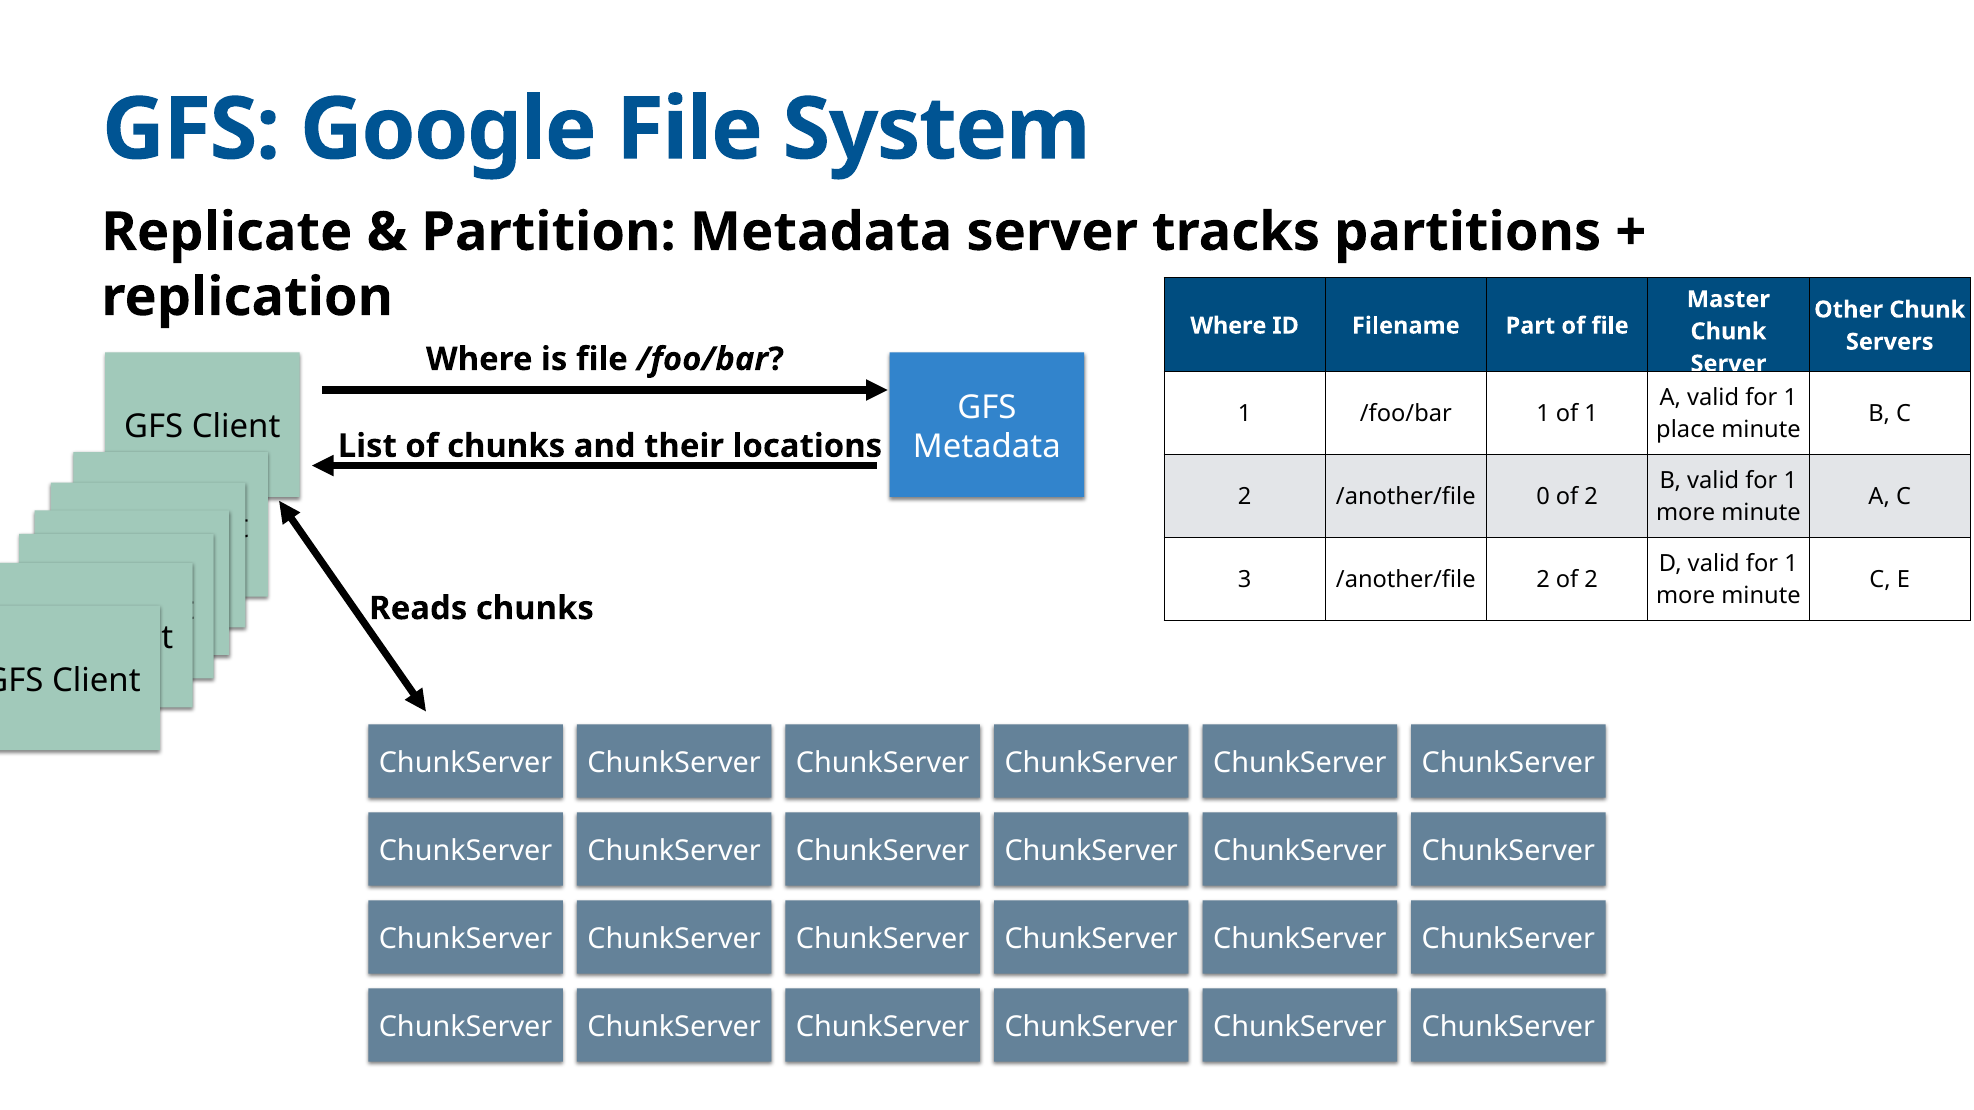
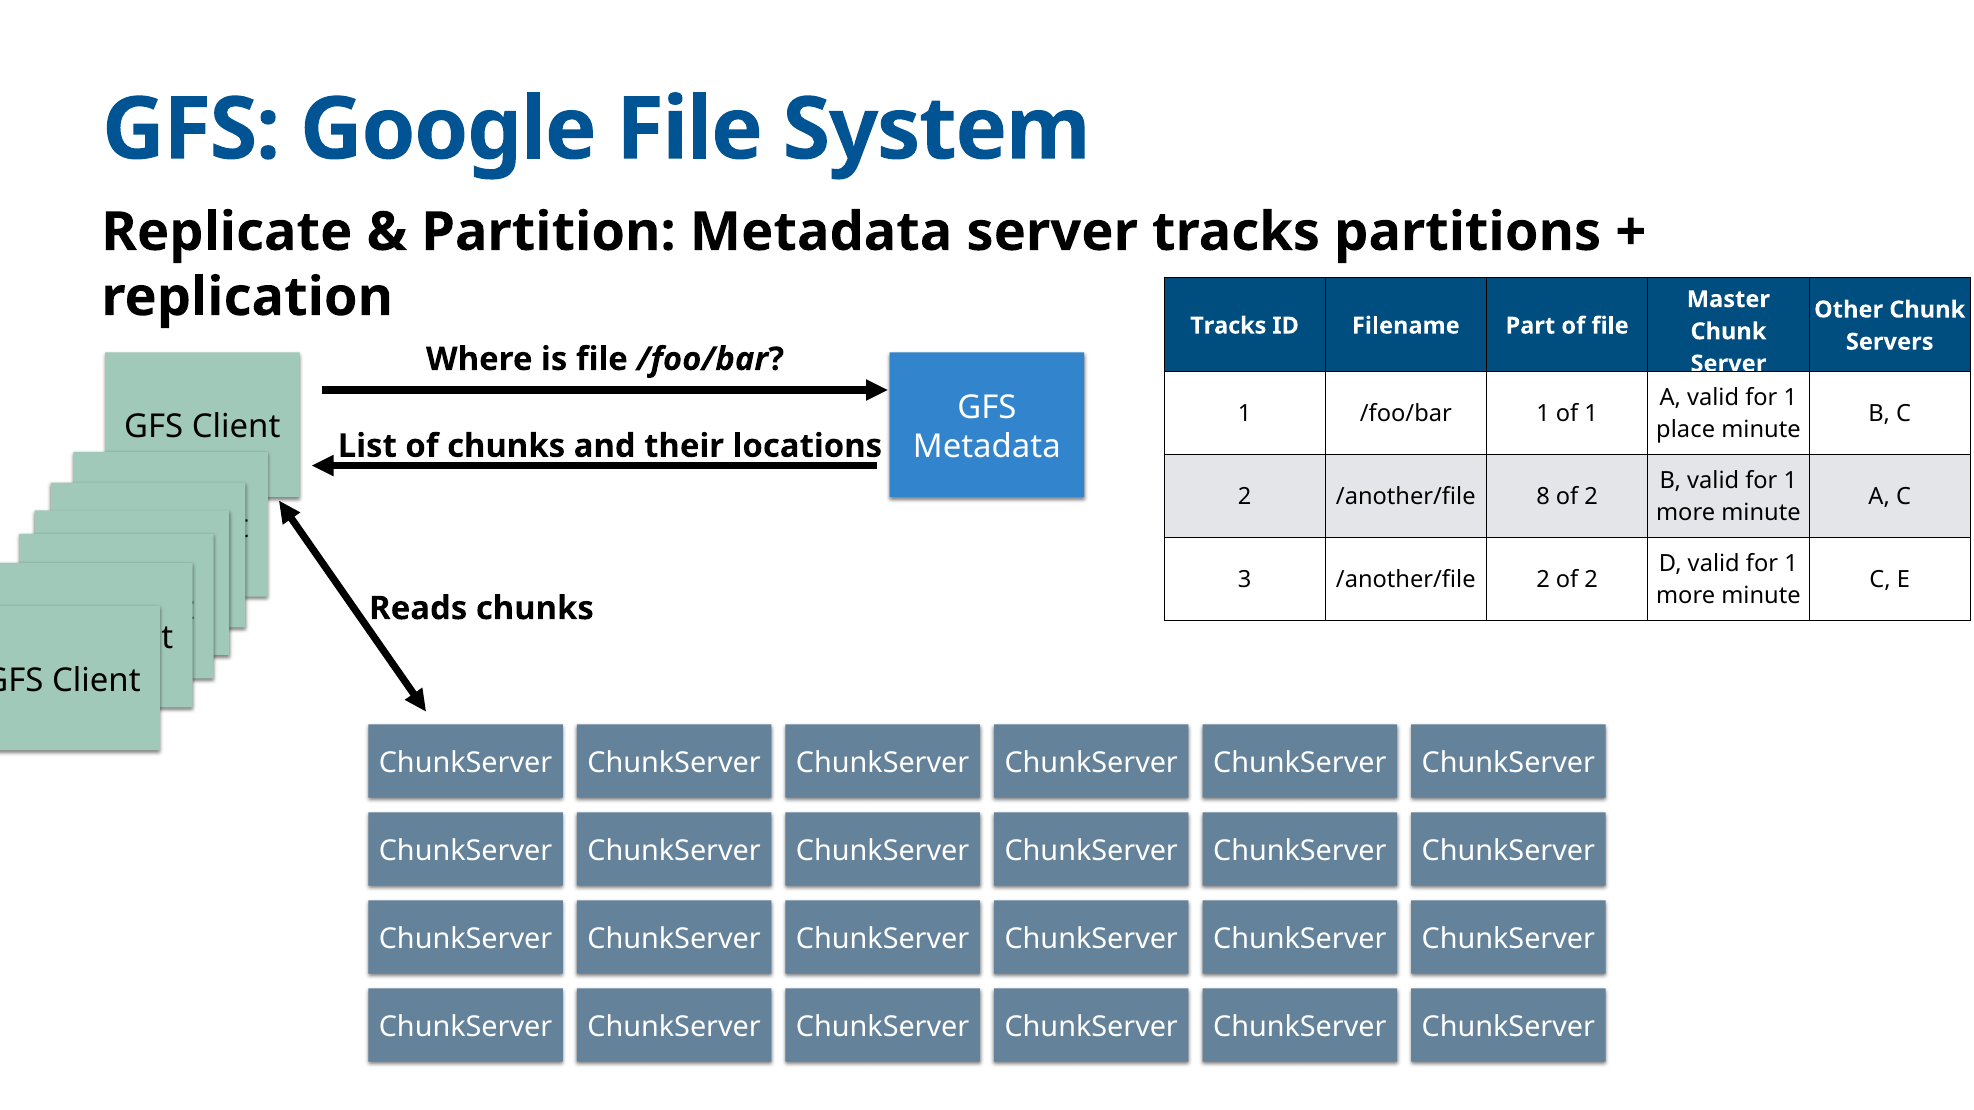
Where: Where -> Tracks (1228, 326)
0: 0 -> 8 (1543, 497)
